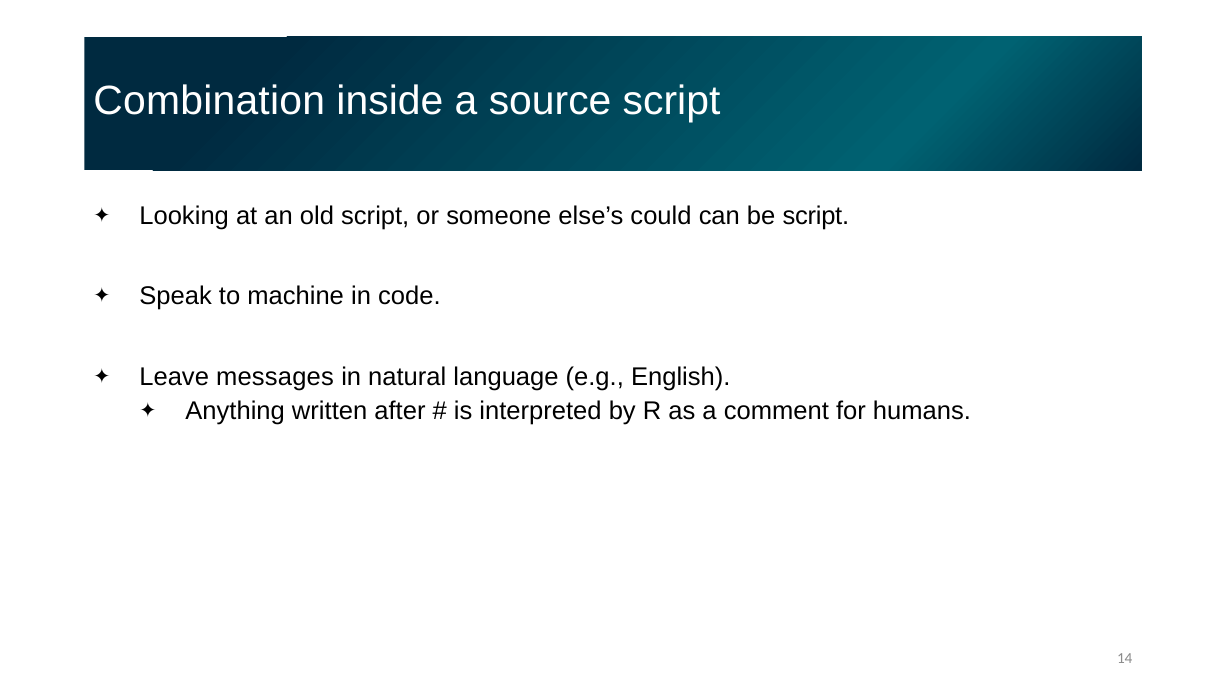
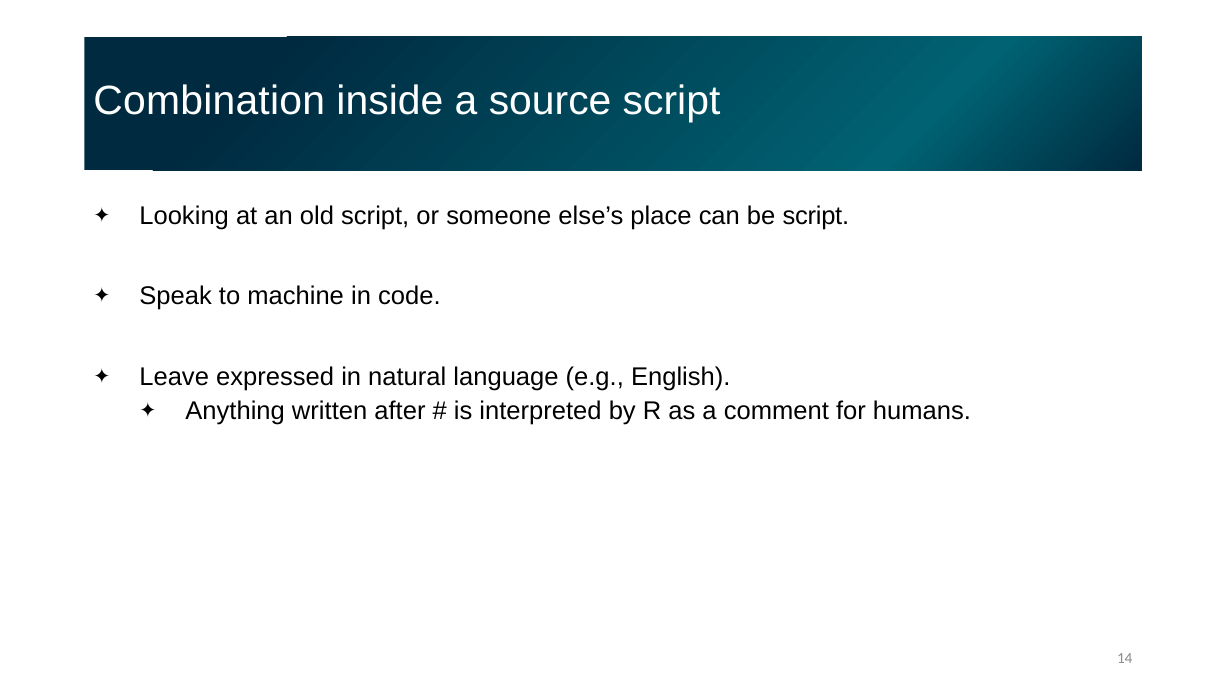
could: could -> place (661, 216)
messages: messages -> expressed (275, 377)
